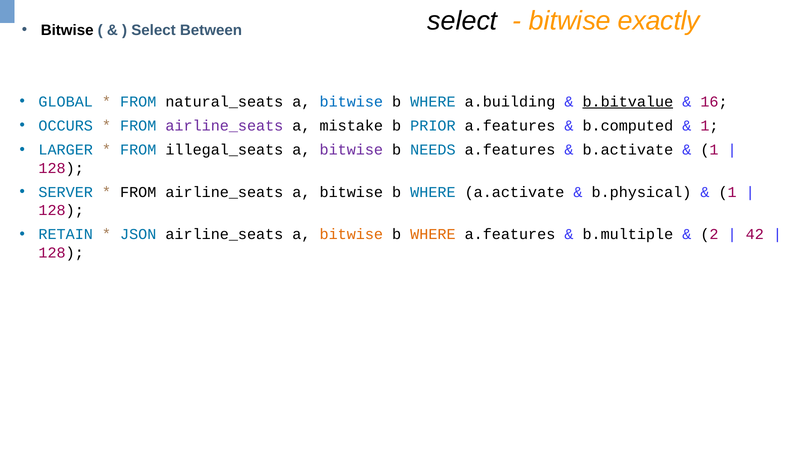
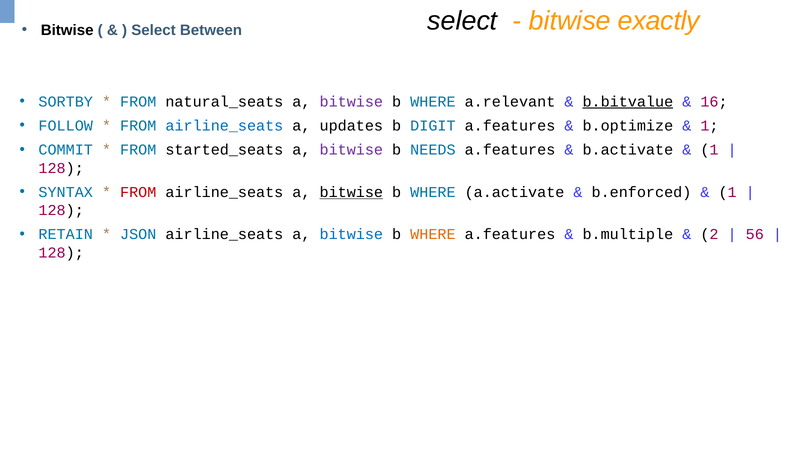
GLOBAL: GLOBAL -> SORTBY (66, 102)
bitwise colour: blue -> purple (351, 102)
a.building: a.building -> a.relevant (510, 102)
OCCURS: OCCURS -> FOLLOW (66, 126)
airline_seats colour: purple -> blue (224, 126)
mistake: mistake -> updates (351, 126)
PRIOR: PRIOR -> DIGIT (433, 126)
b.computed: b.computed -> b.optimize (628, 126)
LARGER: LARGER -> COMMIT (66, 150)
illegal_seats: illegal_seats -> started_seats (224, 150)
SERVER: SERVER -> SYNTAX (66, 192)
FROM colour: black -> red (138, 192)
bitwise underline: none -> present (351, 192)
b.physical: b.physical -> b.enforced (641, 192)
bitwise colour: orange -> blue (351, 235)
42: 42 -> 56 (755, 235)
